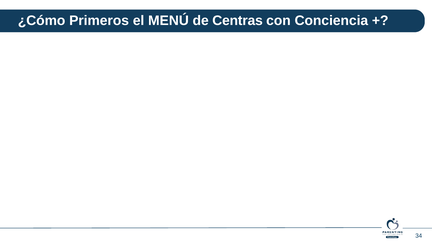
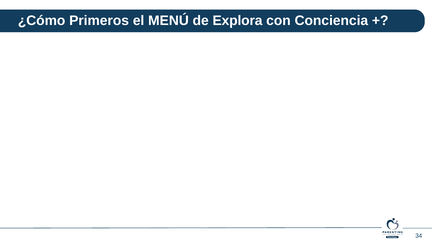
Centras: Centras -> Explora (238, 21)
